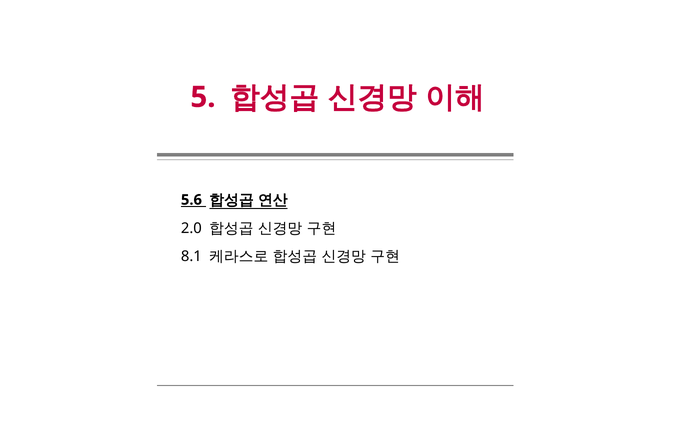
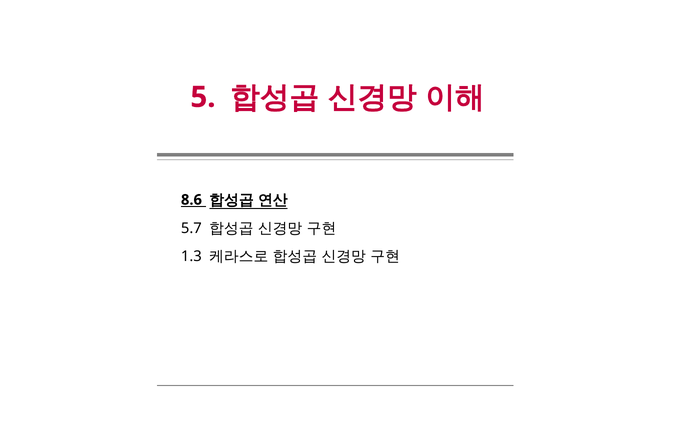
5.6: 5.6 -> 8.6 (191, 200)
2.0: 2.0 -> 5.7 (191, 228)
8.1: 8.1 -> 1.3 (191, 256)
